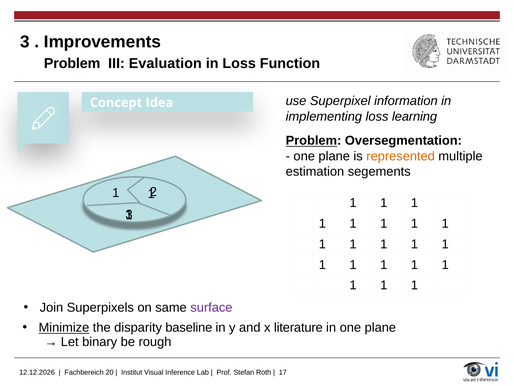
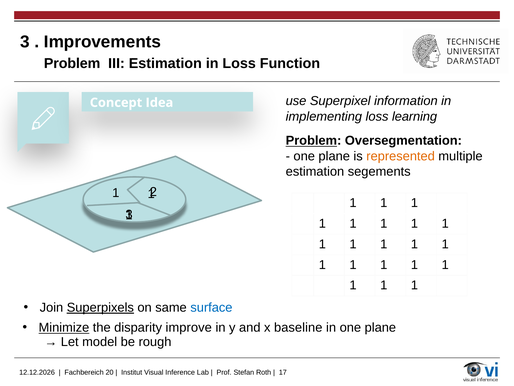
III Evaluation: Evaluation -> Estimation (165, 63)
Superpixels underline: none -> present (100, 307)
surface colour: purple -> blue (211, 307)
baseline: baseline -> improve (189, 327)
literature: literature -> baseline (298, 327)
binary: binary -> model (100, 341)
